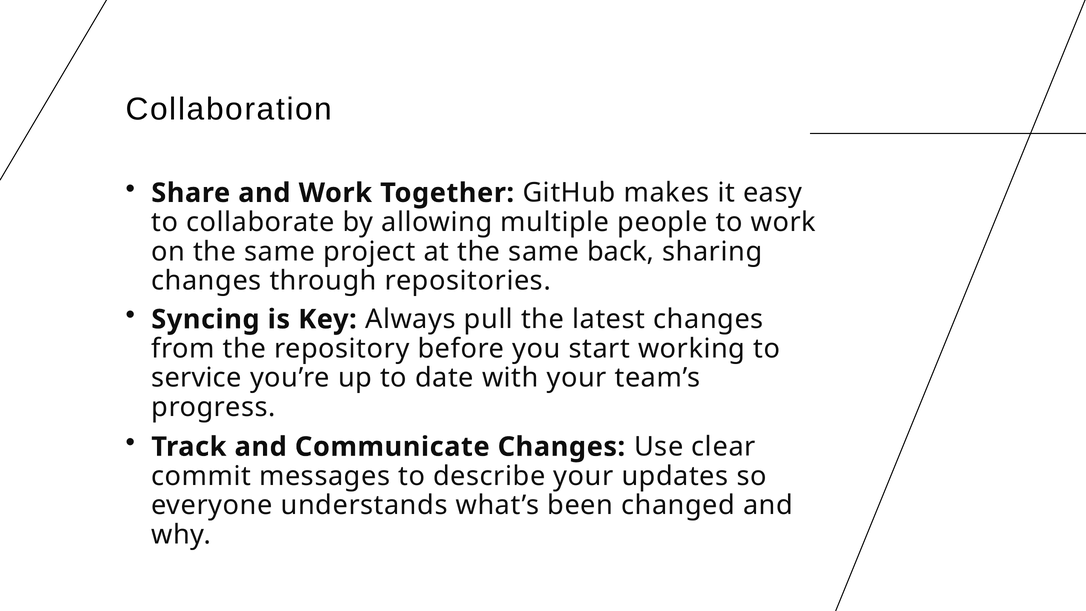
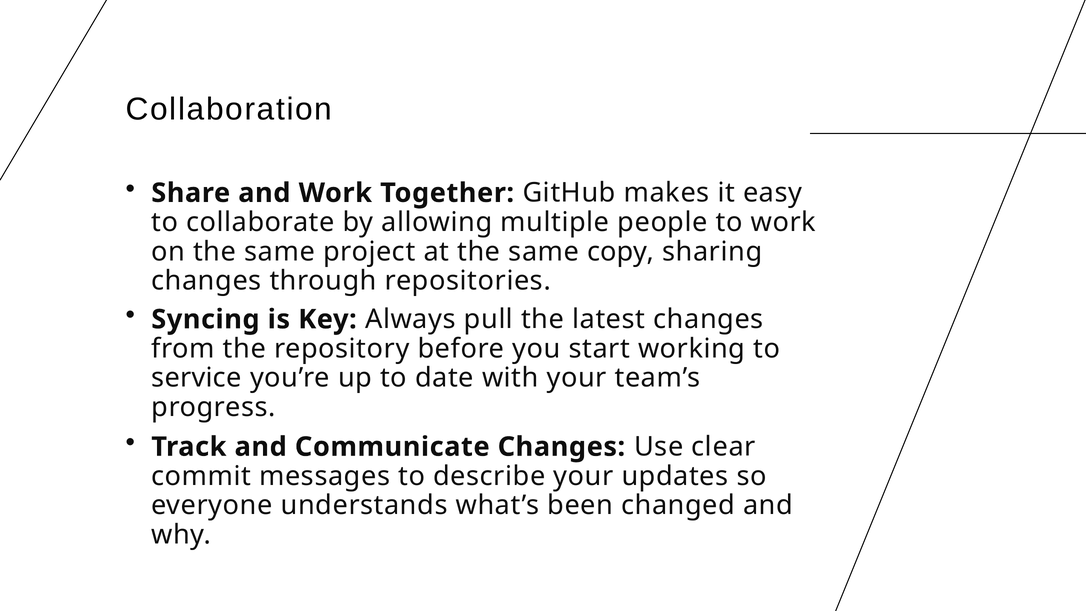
back: back -> copy (621, 252)
